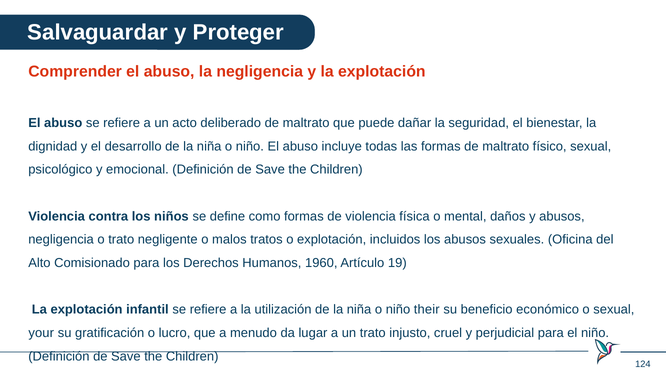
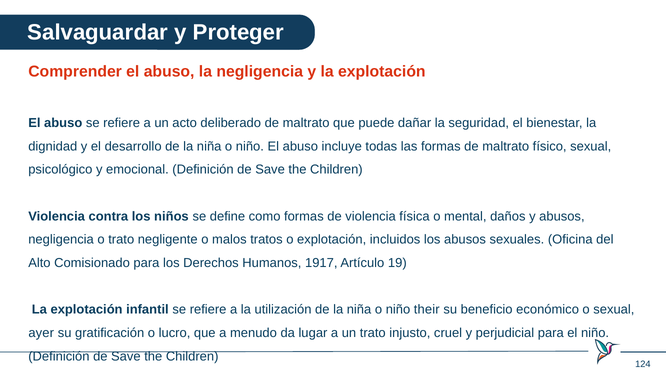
1960: 1960 -> 1917 (321, 263)
your: your -> ayer (41, 333)
